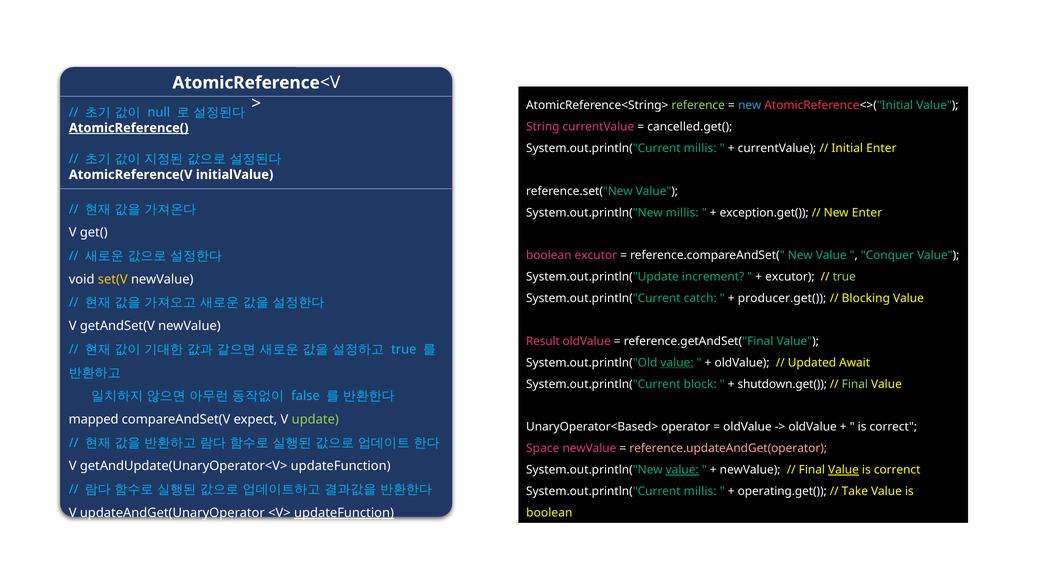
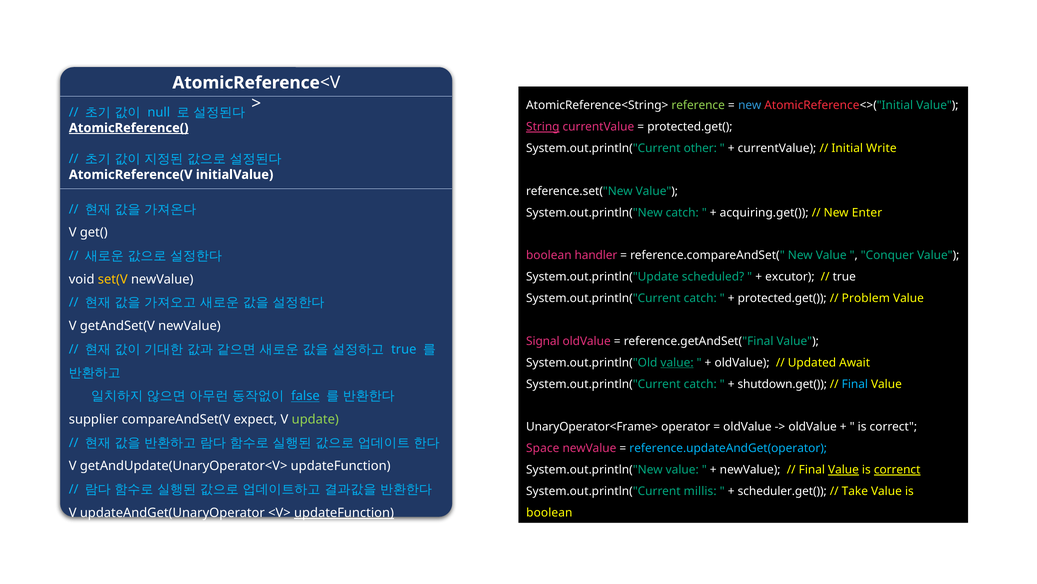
String underline: none -> present (543, 127)
cancelled.get(: cancelled.get( -> protected.get( (690, 127)
millis: millis -> other (700, 148)
Initial Enter: Enter -> Write (881, 148)
System.out.println("New millis: millis -> catch (682, 212)
exception.get(: exception.get( -> acquiring.get( (764, 212)
boolean excutor: excutor -> handler (596, 255)
increment: increment -> scheduled (713, 277)
true colour: light green -> white (844, 277)
producer.get(: producer.get( -> protected.get( (782, 298)
Blocking: Blocking -> Problem (866, 298)
Result: Result -> Signal (543, 341)
block: block -> catch (700, 384)
Final colour: light green -> light blue (855, 384)
false underline: none -> present (305, 396)
mapped: mapped -> supplier (94, 419)
UnaryOperator<Based>: UnaryOperator<Based> -> UnaryOperator<Frame> (592, 426)
reference.updateAndGet(operator colour: pink -> light blue (728, 448)
value underline: present -> none (682, 469)
correnct underline: none -> present (897, 469)
operating.get(: operating.get( -> scheduler.get( (782, 491)
